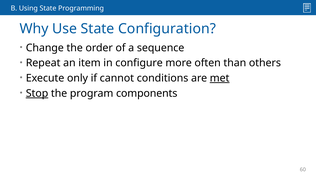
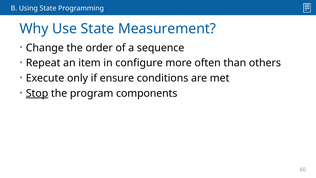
Configuration: Configuration -> Measurement (167, 29)
cannot: cannot -> ensure (117, 78)
met underline: present -> none (220, 78)
